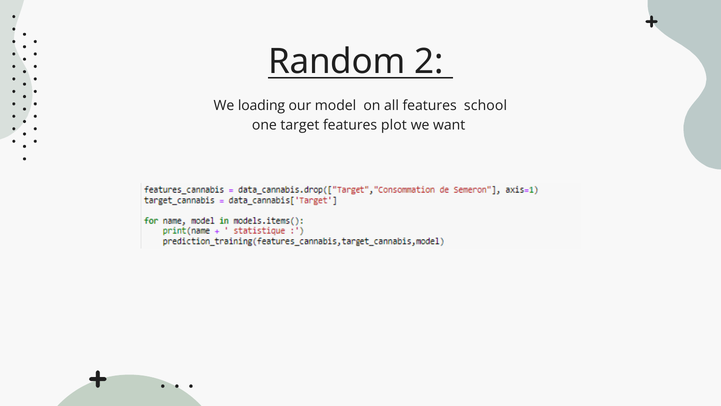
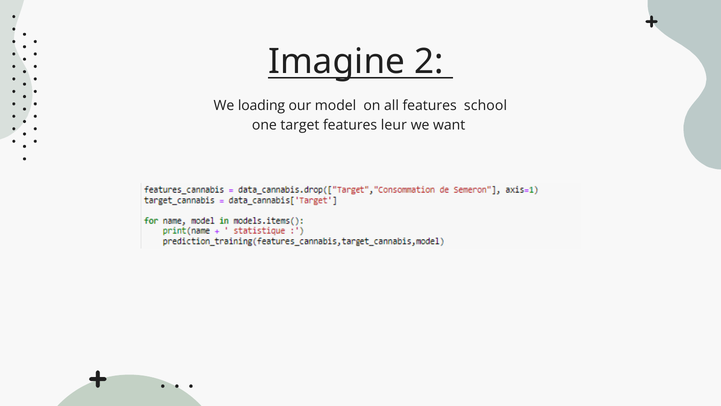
Random: Random -> Imagine (337, 62)
plot: plot -> leur (394, 125)
